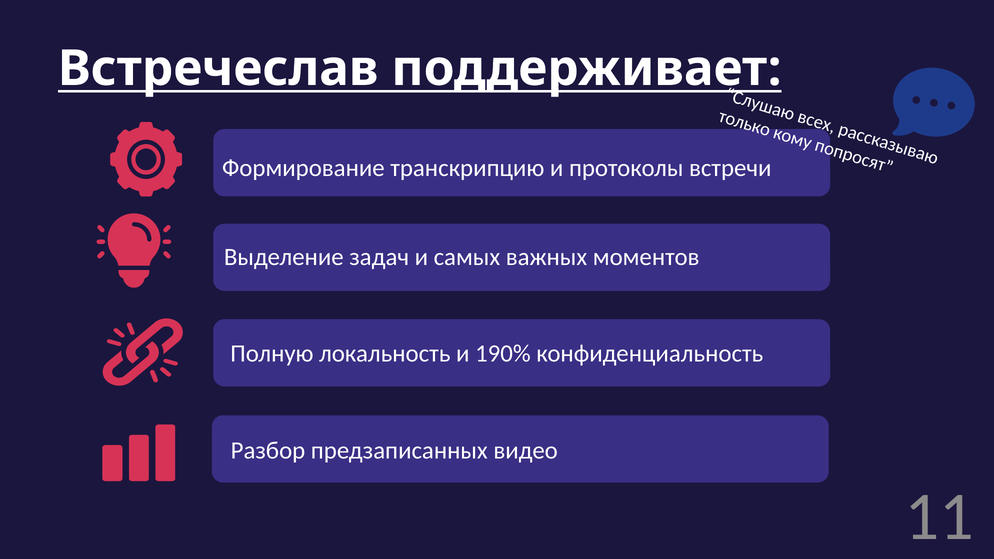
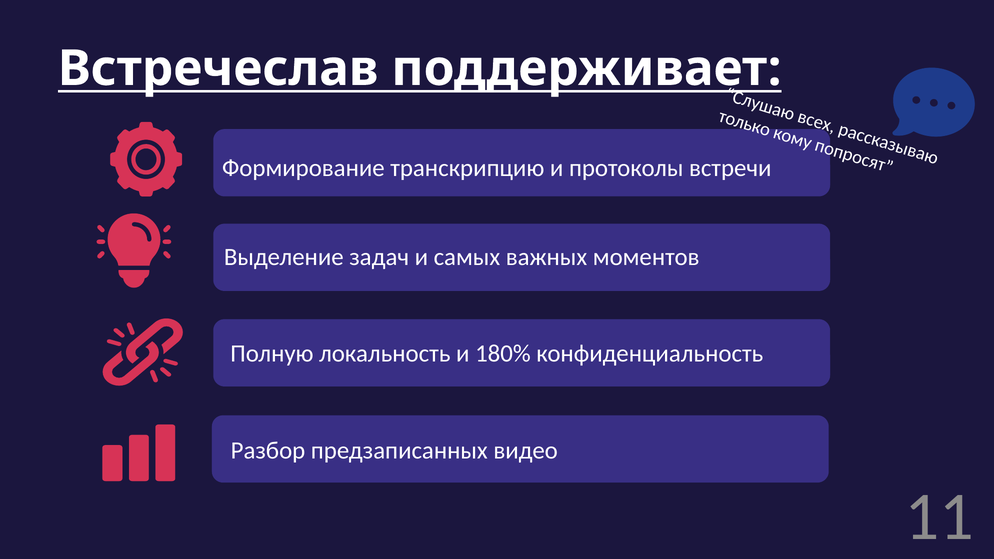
190%: 190% -> 180% (503, 354)
